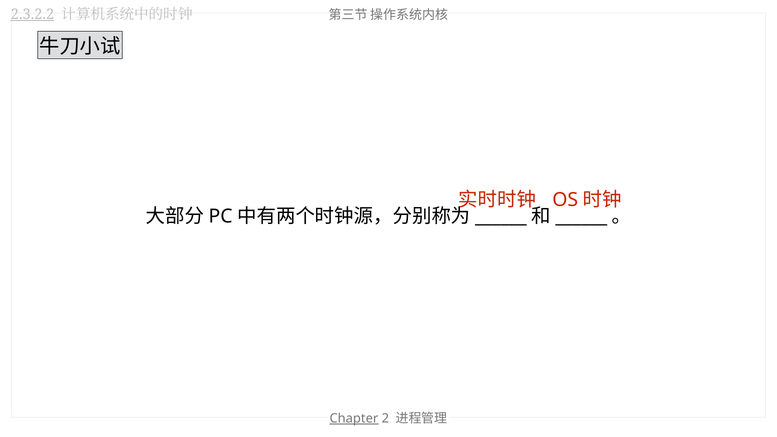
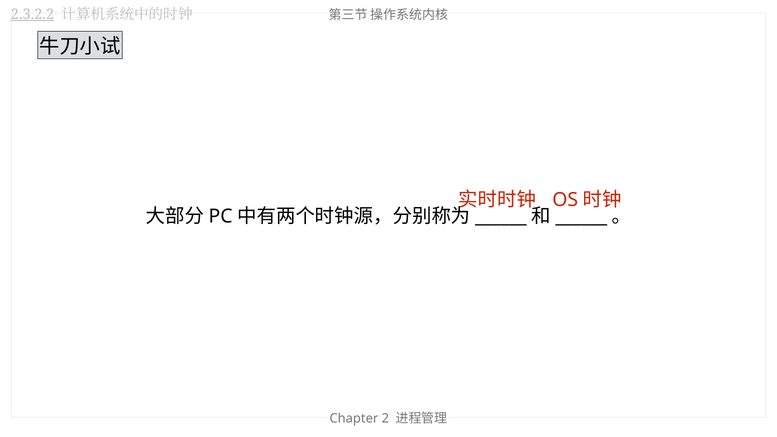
Chapter underline: present -> none (354, 418)
